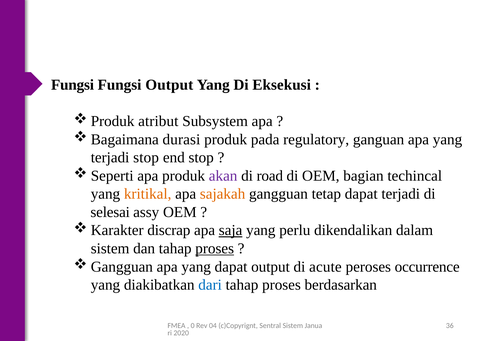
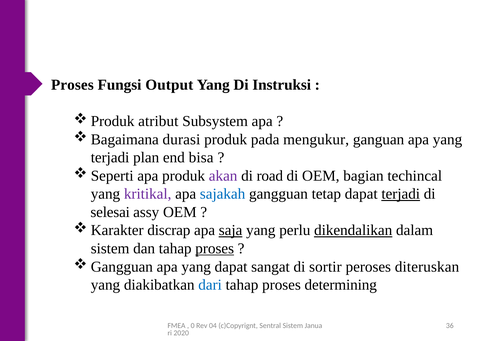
Fungsi: Fungsi -> Proses (72, 85)
Eksekusi: Eksekusi -> Instruksi (282, 85)
regulatory: regulatory -> mengukur (316, 139)
terjadi stop: stop -> plan (146, 157)
end stop: stop -> bisa (201, 157)
kritikal colour: orange -> purple (148, 194)
sajakah colour: orange -> blue (223, 194)
terjadi underline: none -> present (401, 194)
dikendalikan underline: none -> present (353, 230)
dapat output: output -> sangat (270, 266)
acute: acute -> sortir (325, 266)
occurrence: occurrence -> diteruskan (427, 266)
berdasarkan: berdasarkan -> determining (341, 285)
